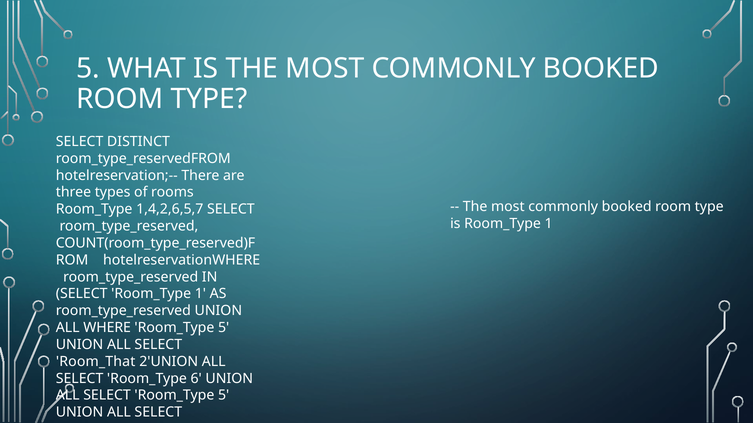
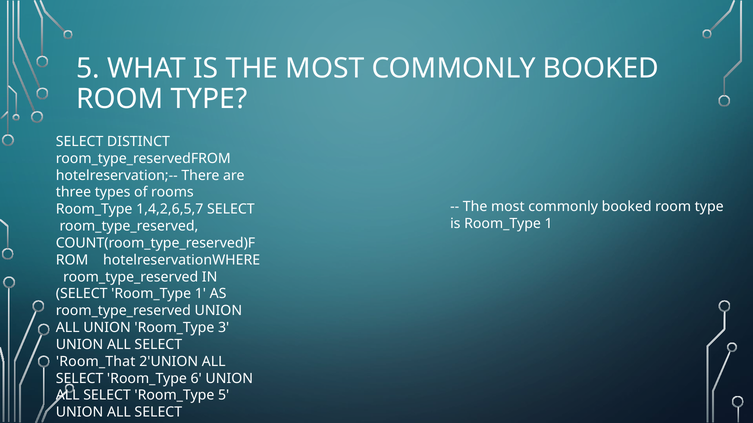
ALL WHERE: WHERE -> UNION (107, 328)
5: 5 -> 3 (224, 328)
